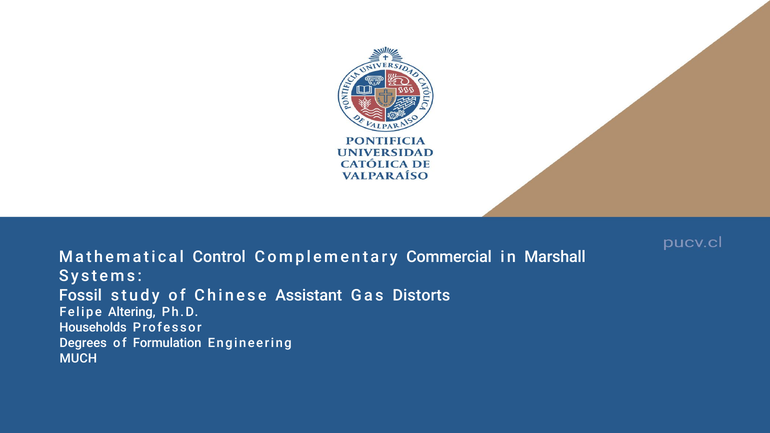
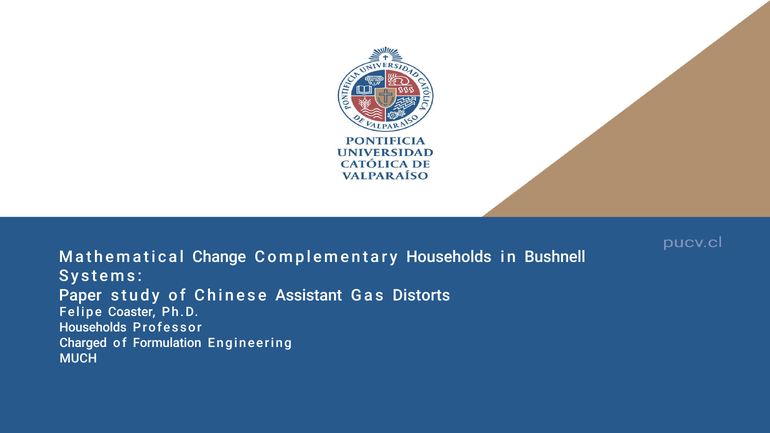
Control: Control -> Change (219, 257)
Complementary Commercial: Commercial -> Households (449, 257)
Marshall: Marshall -> Bushnell (555, 257)
Fossil: Fossil -> Paper (80, 295)
Altering: Altering -> Coaster (132, 312)
Degrees: Degrees -> Charged (83, 343)
